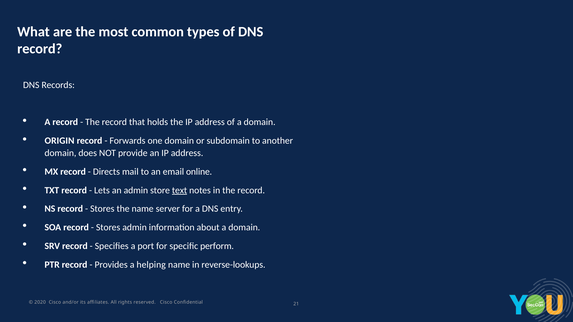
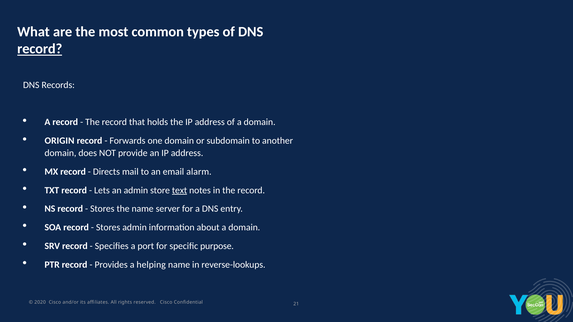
record underline: none -> present (40, 49)
online: online -> alarm (199, 172)
perform: perform -> purpose (217, 246)
